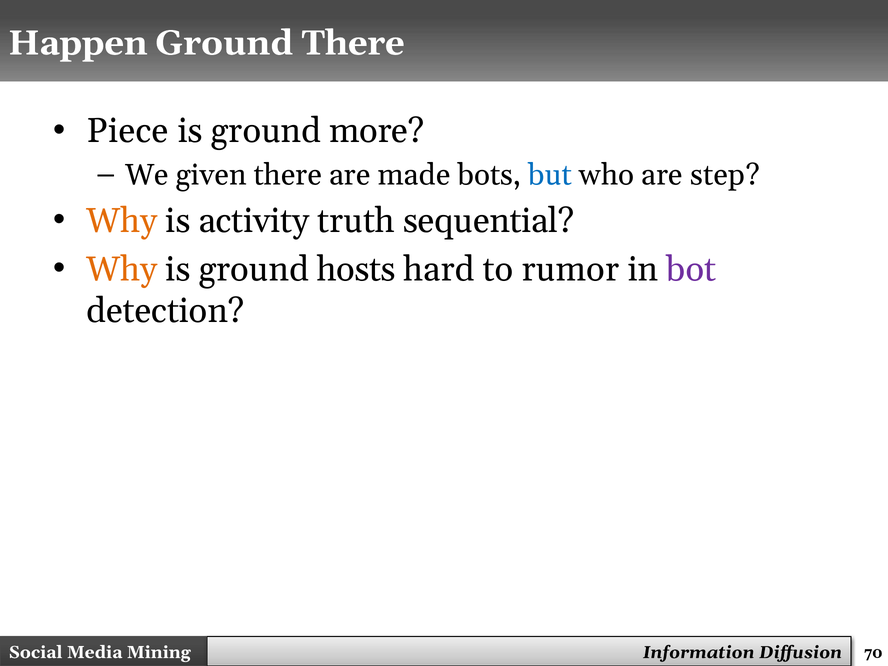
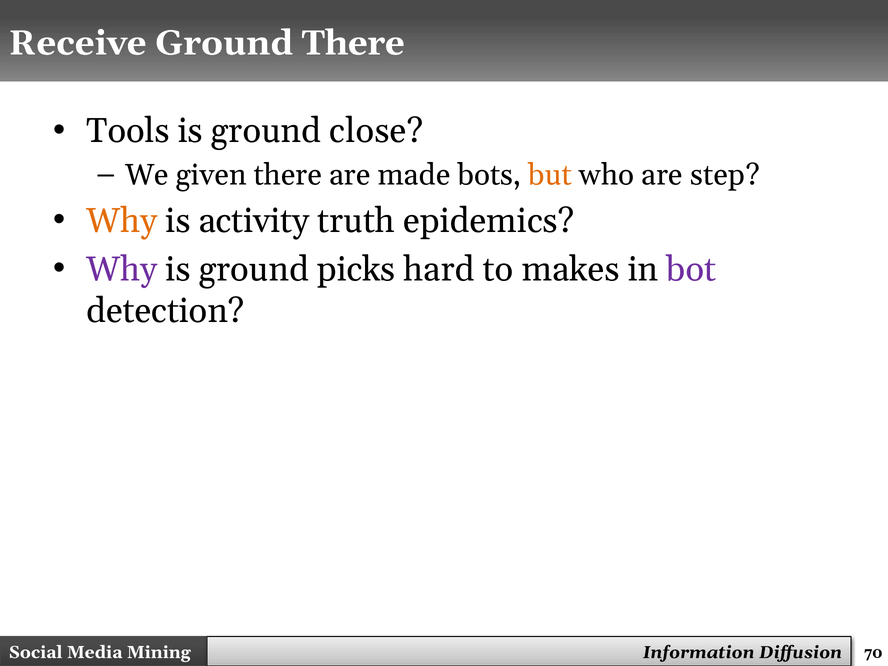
Happen: Happen -> Receive (78, 43)
Piece: Piece -> Tools (128, 131)
more: more -> close (376, 131)
but colour: blue -> orange (550, 175)
sequential: sequential -> epidemics (489, 221)
Why colour: orange -> purple (122, 269)
hosts: hosts -> picks (356, 269)
rumor: rumor -> makes (571, 269)
